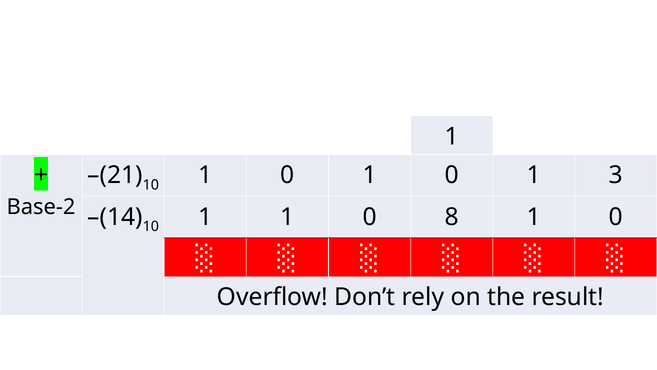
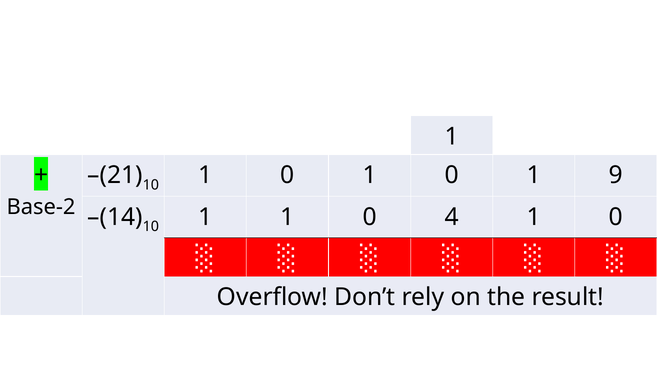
3: 3 -> 9 (616, 175)
8: 8 -> 4 (452, 217)
